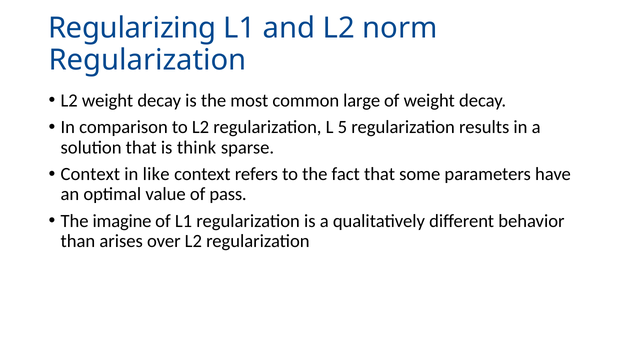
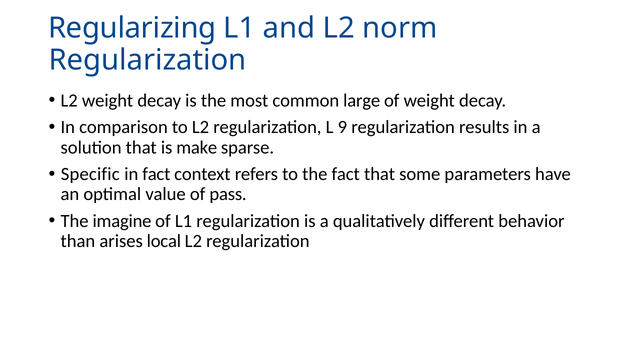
5: 5 -> 9 (342, 127)
think: think -> make (197, 147)
Context: Context -> Specific (90, 174)
in like: like -> fact (156, 174)
over: over -> local (164, 241)
